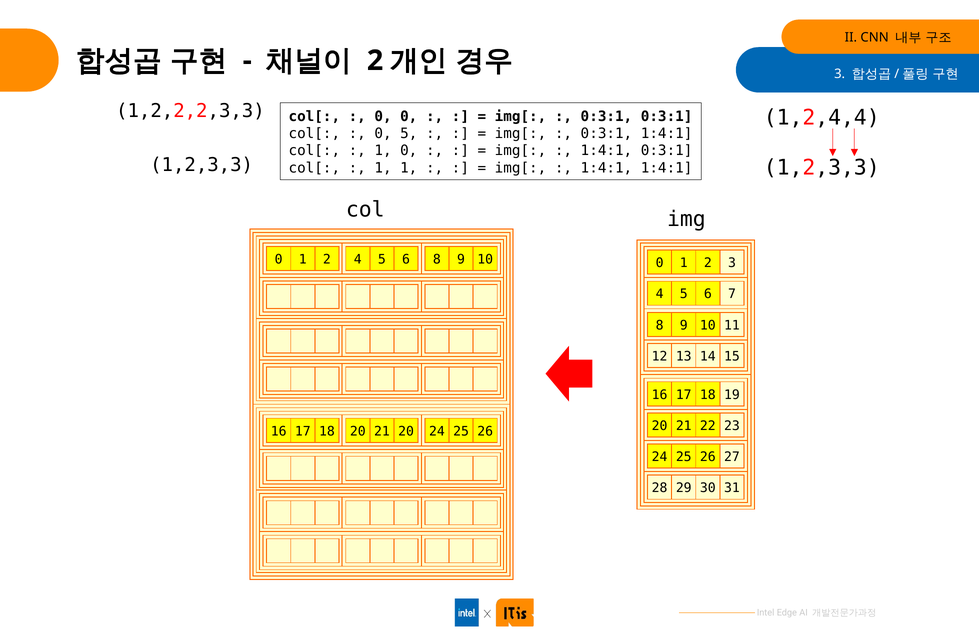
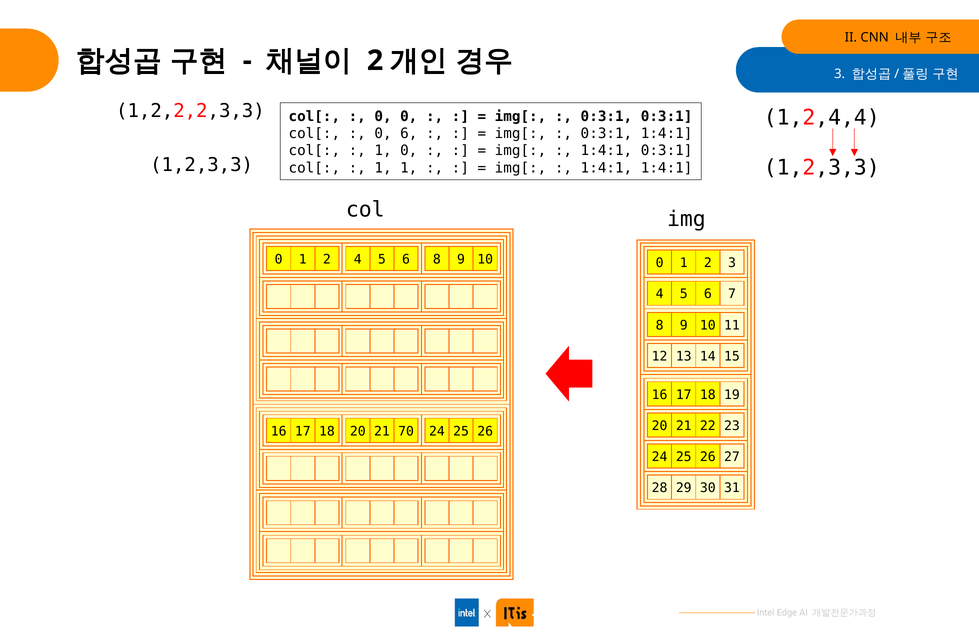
0 5: 5 -> 6 (409, 134)
21 20: 20 -> 70 (406, 431)
